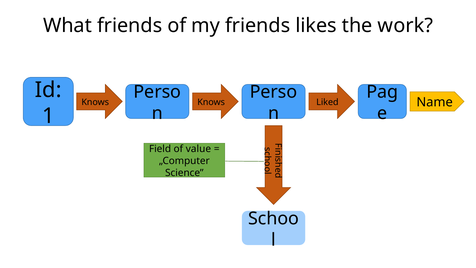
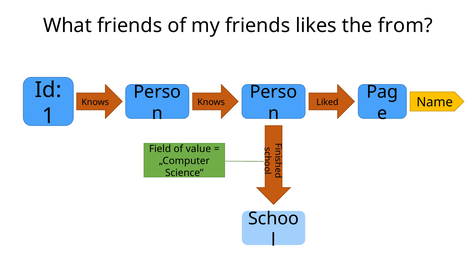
work: work -> from (405, 26)
